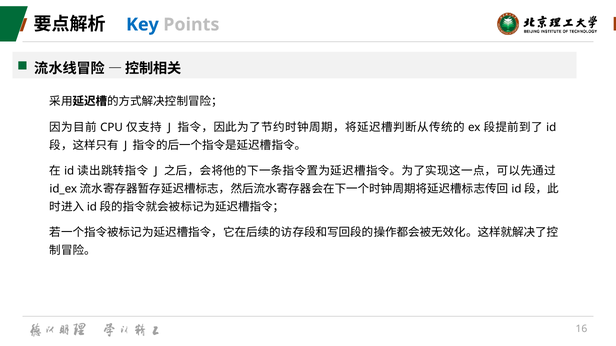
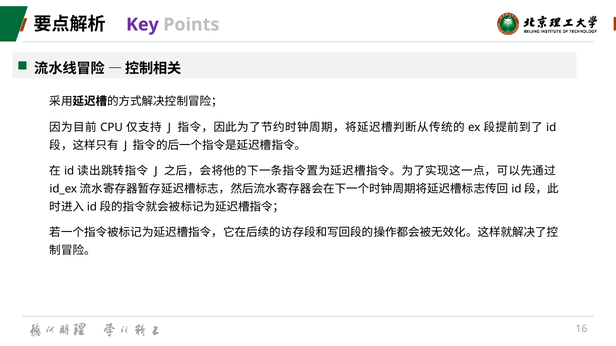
Key colour: blue -> purple (142, 25)
